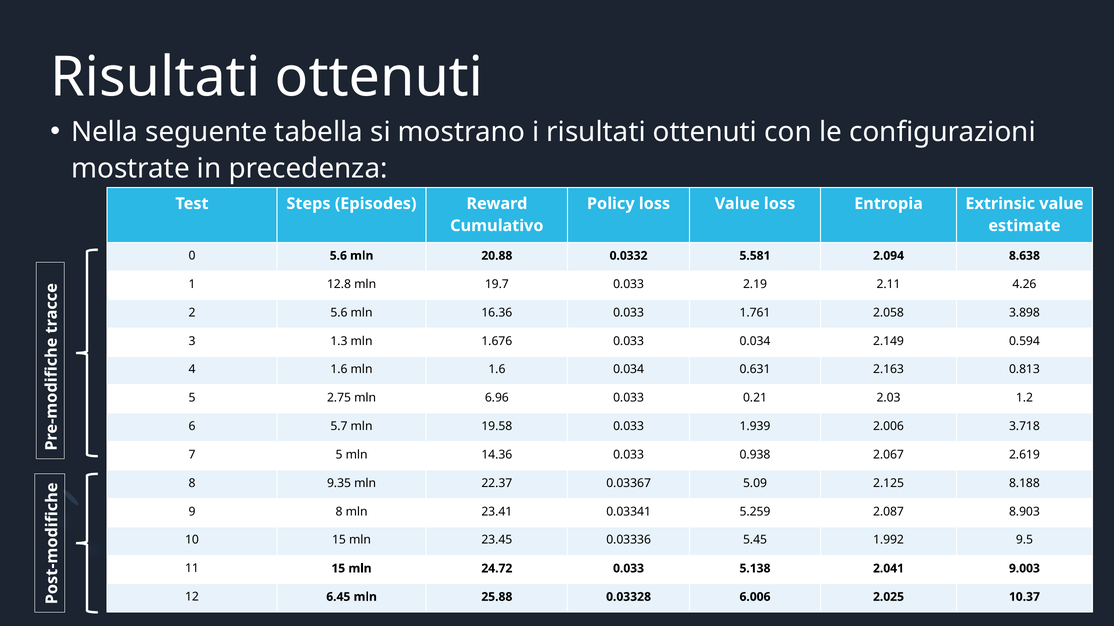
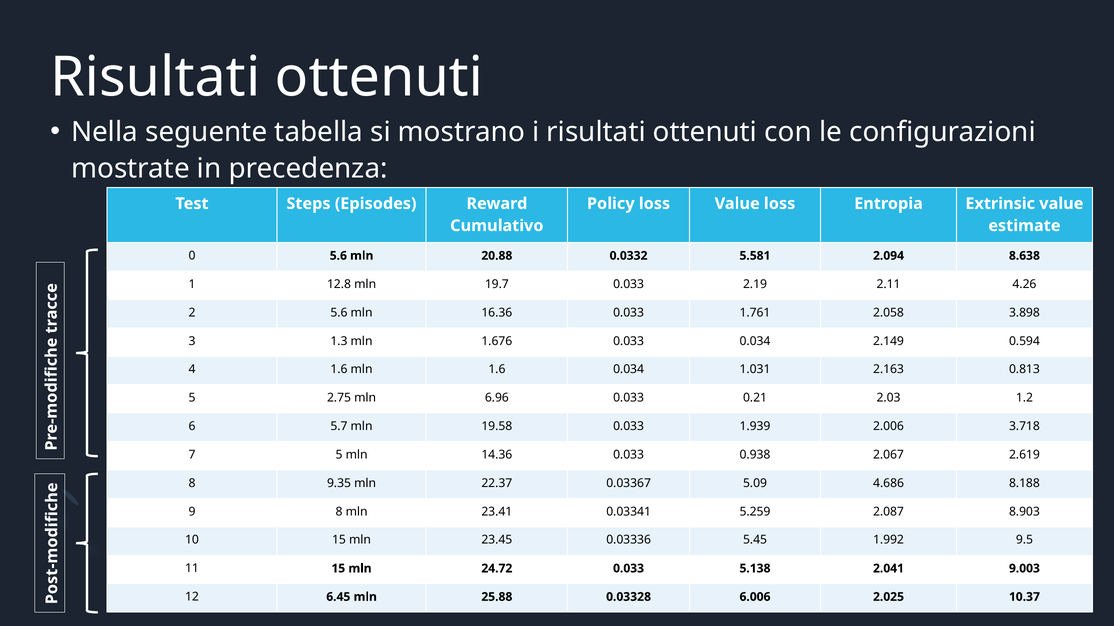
0.631: 0.631 -> 1.031 (755, 370)
2.125: 2.125 -> 4.686 (889, 484)
